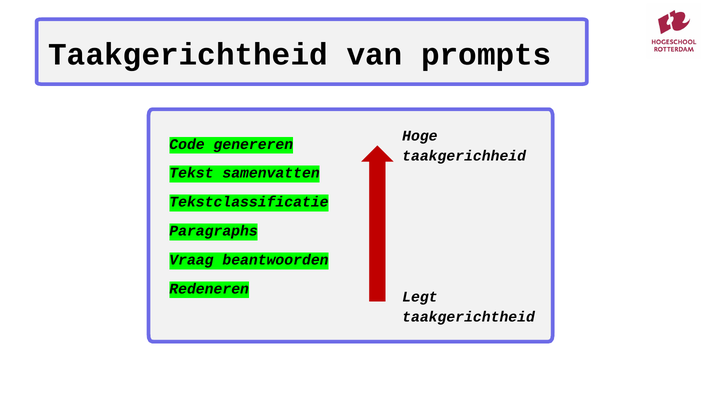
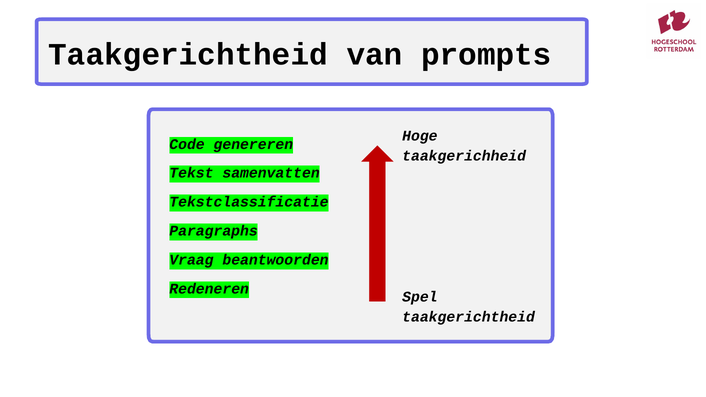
Legt: Legt -> Spel (420, 297)
